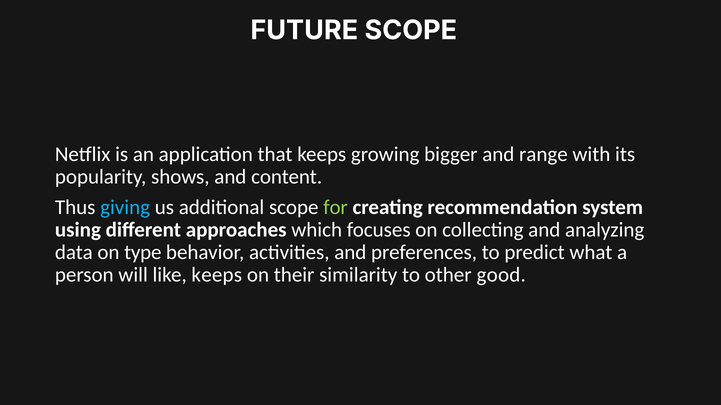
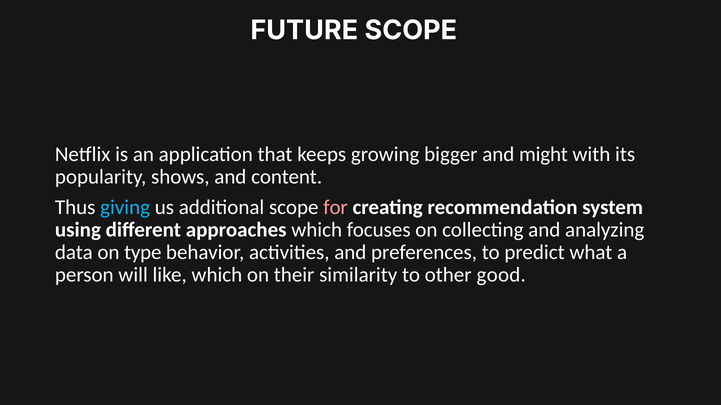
range: range -> might (543, 155)
for colour: light green -> pink (335, 207)
like keeps: keeps -> which (217, 275)
